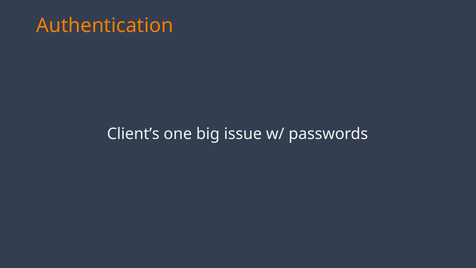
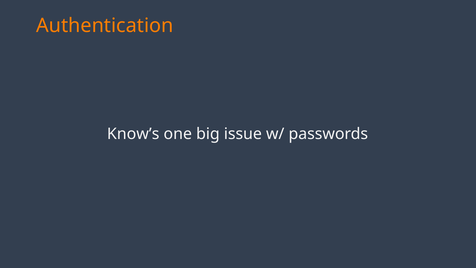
Client’s: Client’s -> Know’s (133, 134)
